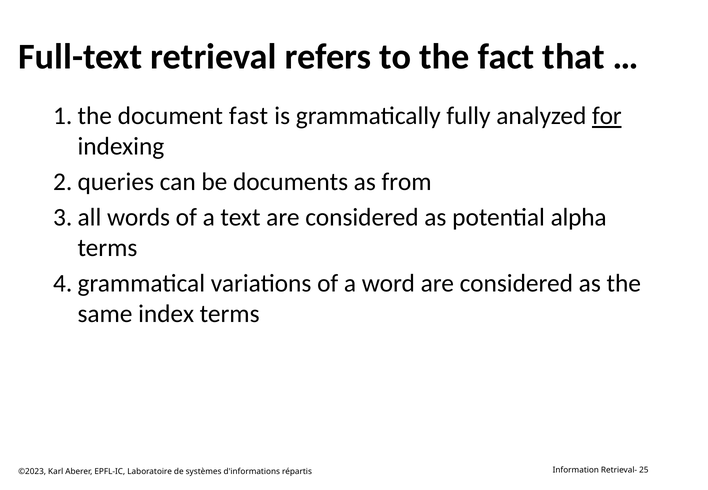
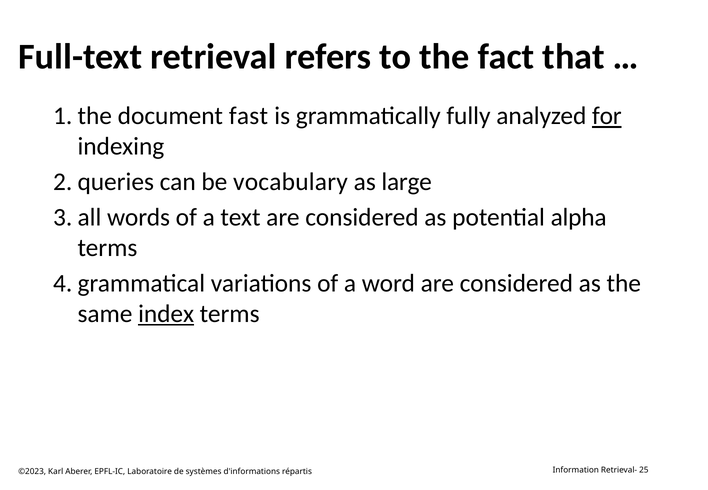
documents: documents -> vocabulary (290, 182)
from: from -> large (407, 182)
index underline: none -> present (166, 314)
